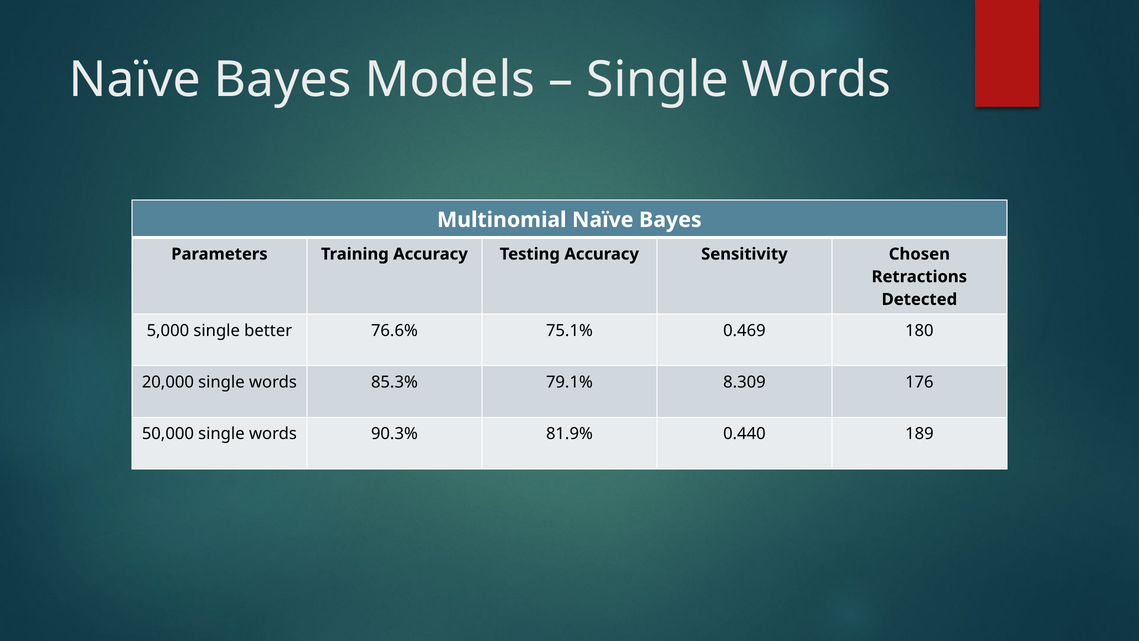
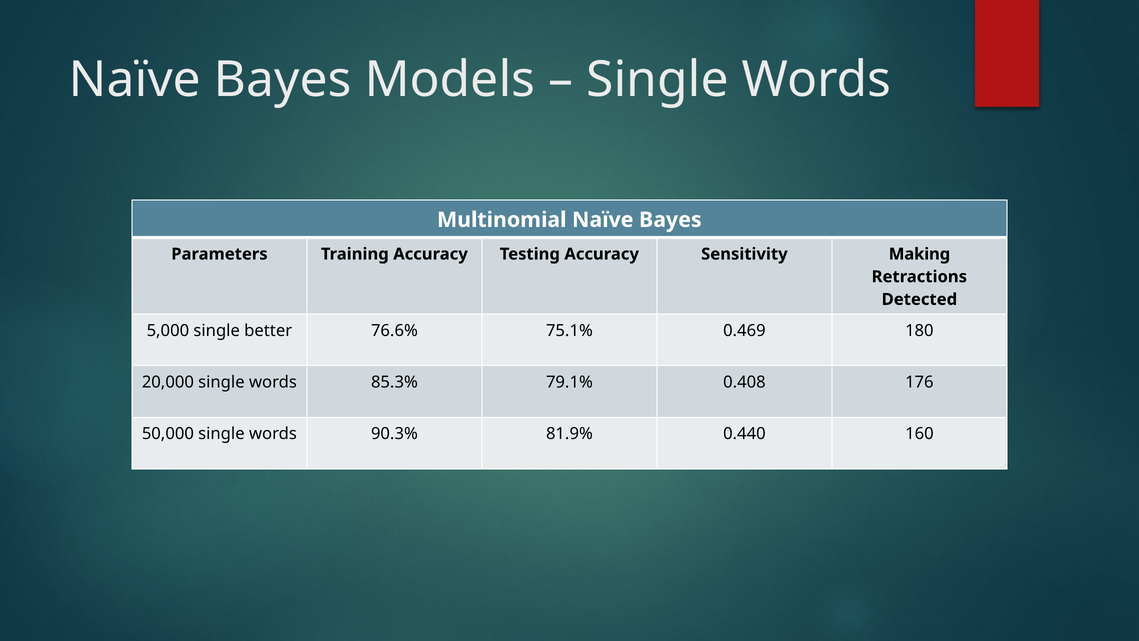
Chosen: Chosen -> Making (919, 254)
8.309: 8.309 -> 0.408 (744, 382)
189: 189 -> 160 (919, 434)
